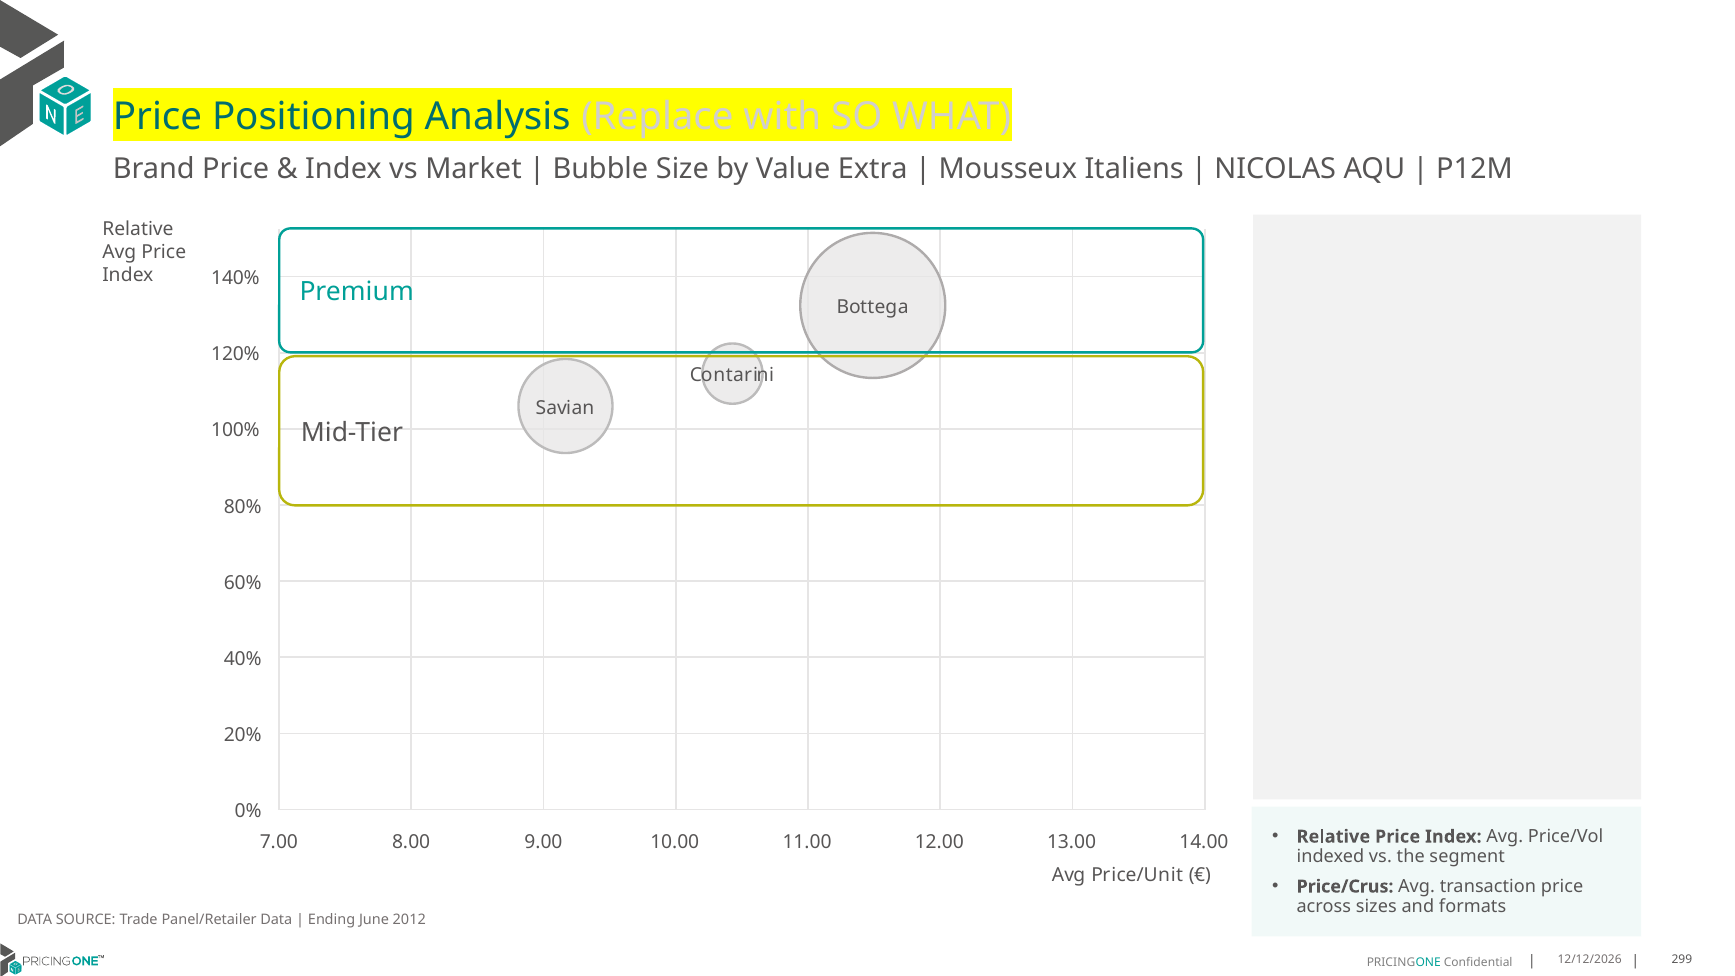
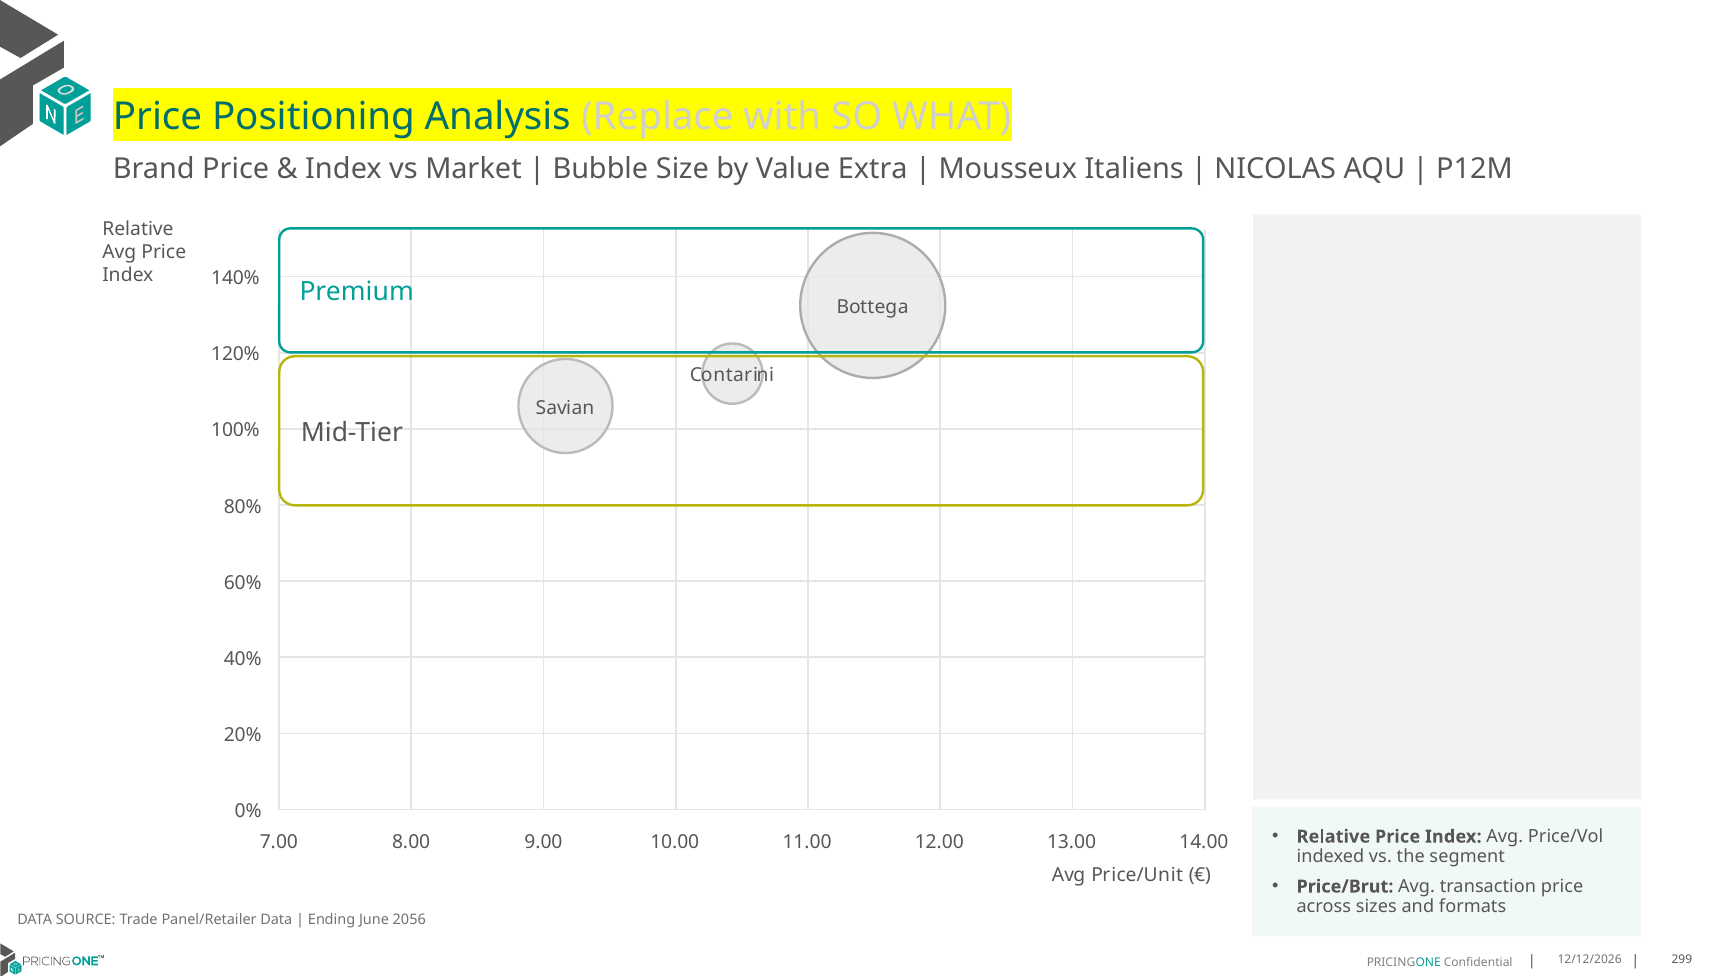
Price/Crus: Price/Crus -> Price/Brut (1345, 887)
2012: 2012 -> 2056 (409, 919)
